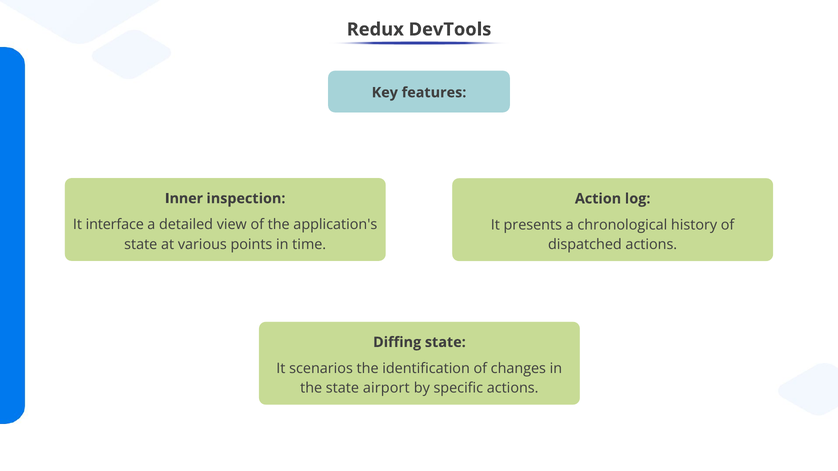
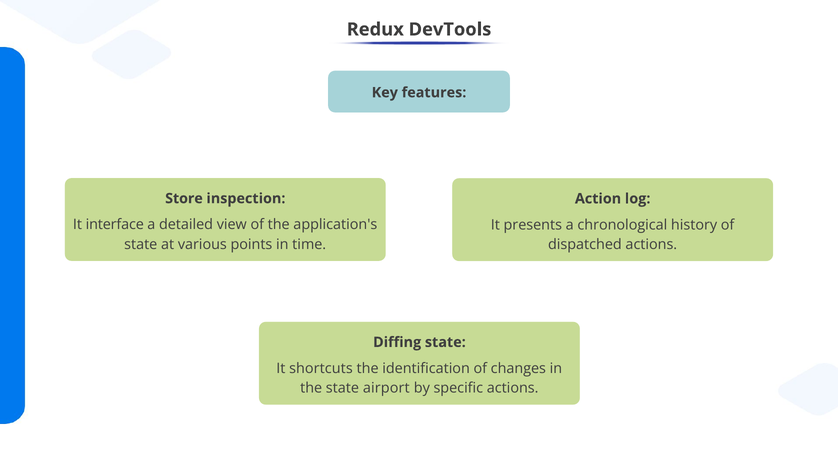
Inner: Inner -> Store (184, 199)
scenarios: scenarios -> shortcuts (321, 369)
